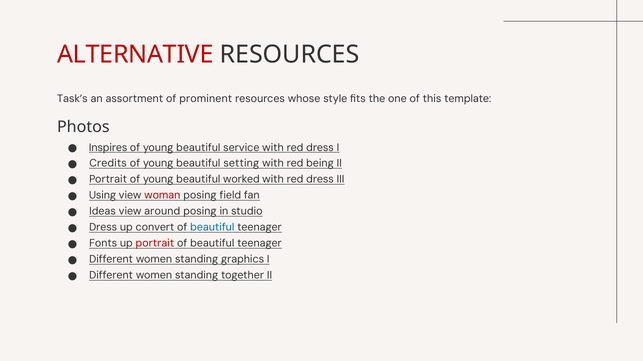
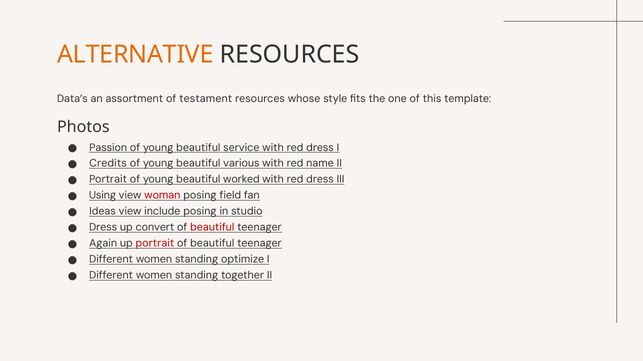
ALTERNATIVE colour: red -> orange (135, 54)
Task’s: Task’s -> Data’s (72, 99)
prominent: prominent -> testament (206, 99)
Inspires: Inspires -> Passion (108, 148)
setting: setting -> various (241, 164)
being: being -> name (320, 164)
around: around -> include (162, 212)
beautiful colour: blue -> red (212, 228)
Fonts: Fonts -> Again (103, 244)
graphics: graphics -> optimize (243, 260)
